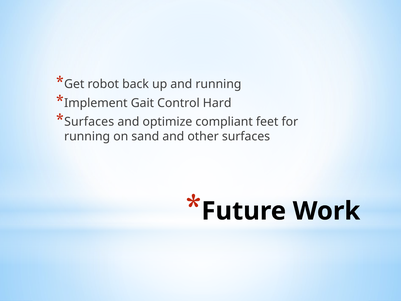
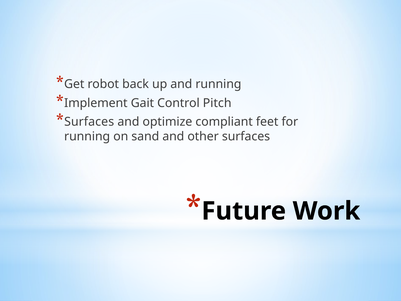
Hard: Hard -> Pitch (217, 103)
